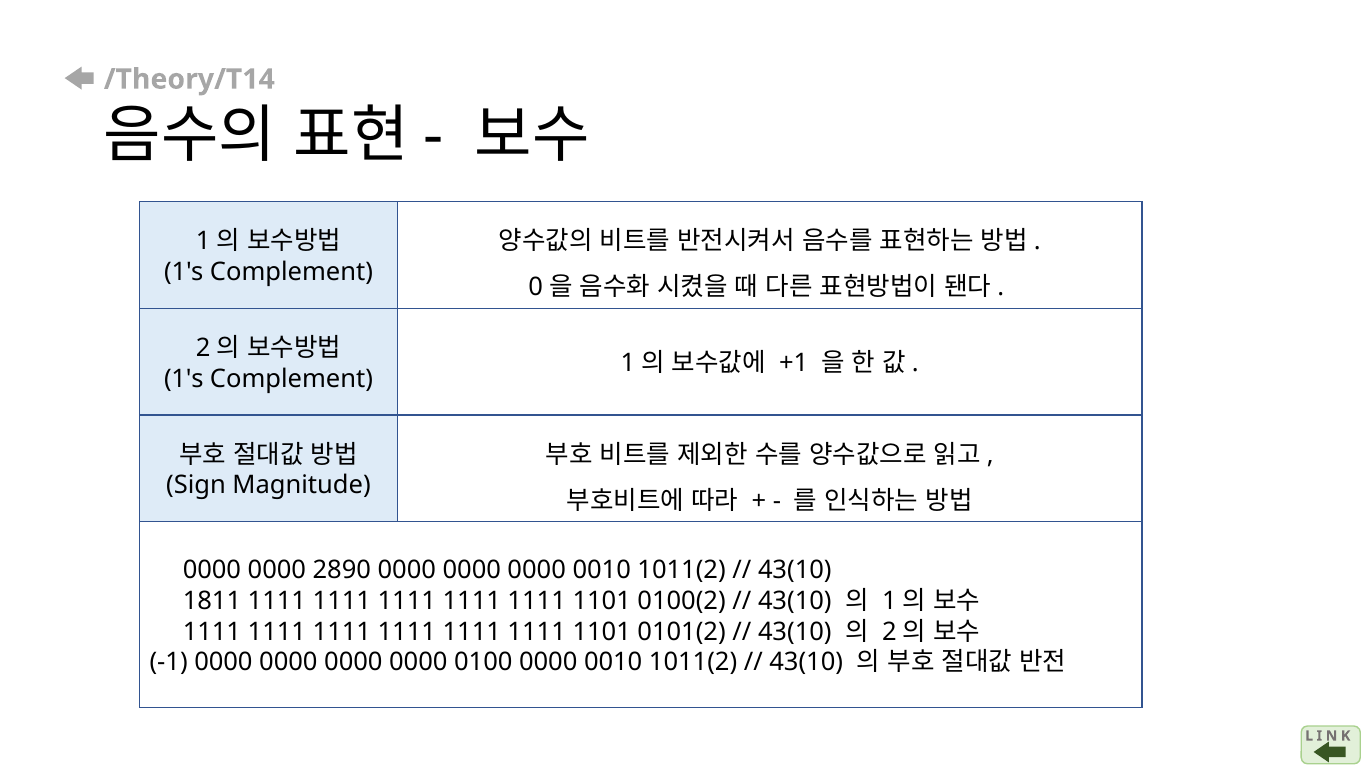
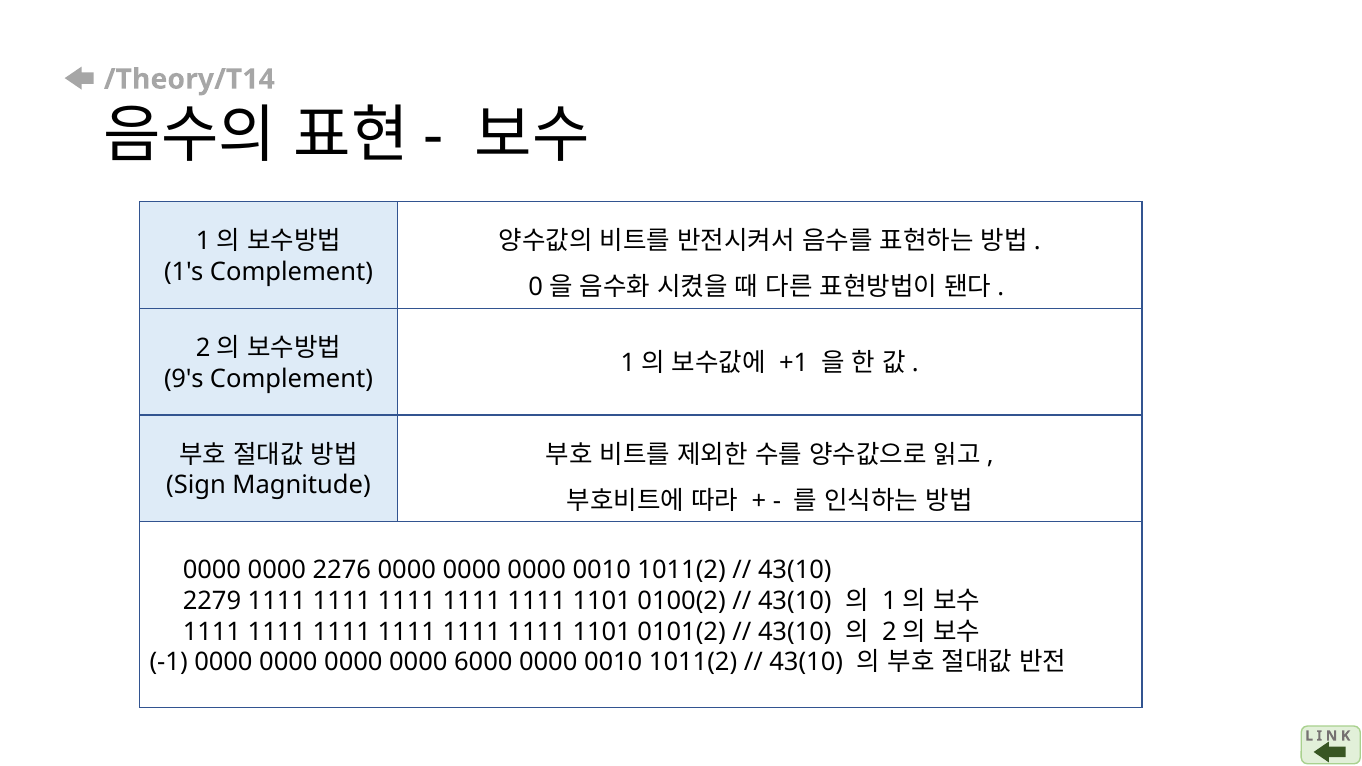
1's: 1's -> 9's (184, 379)
2890: 2890 -> 2276 (342, 571)
1811: 1811 -> 2279 (212, 601)
0100: 0100 -> 6000 (483, 662)
